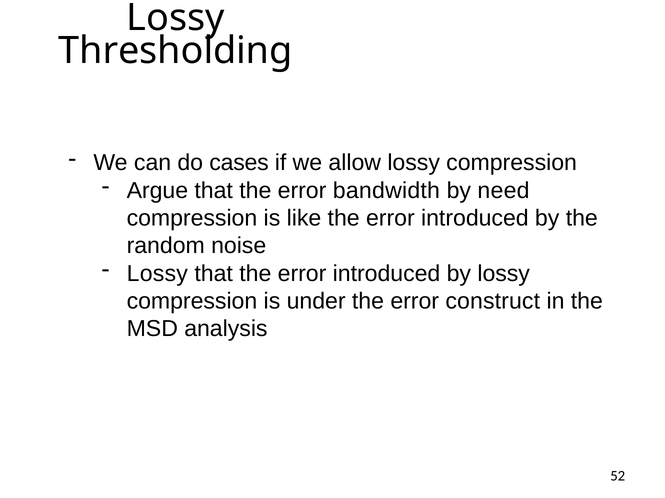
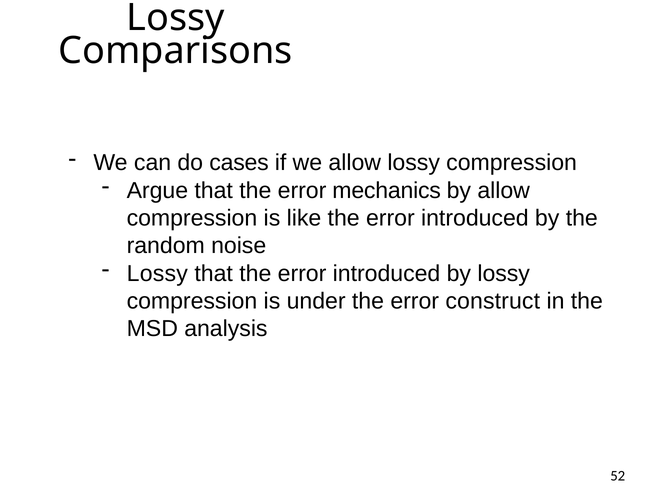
Thresholding: Thresholding -> Comparisons (175, 51)
bandwidth: bandwidth -> mechanics (387, 191)
by need: need -> allow (504, 191)
